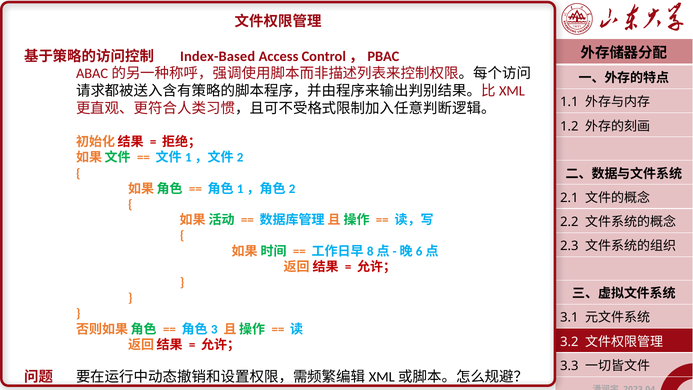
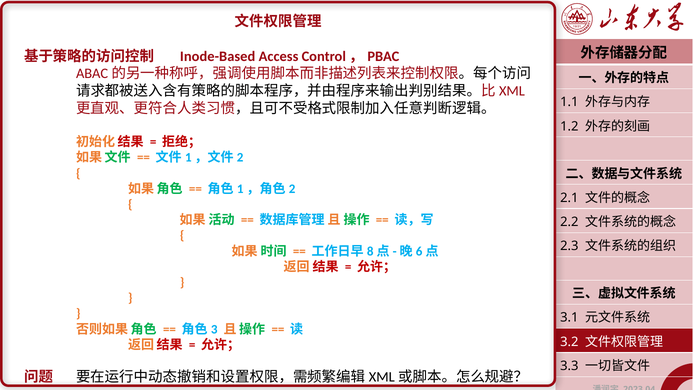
Index-Based: Index-Based -> Inode-Based (218, 56)
